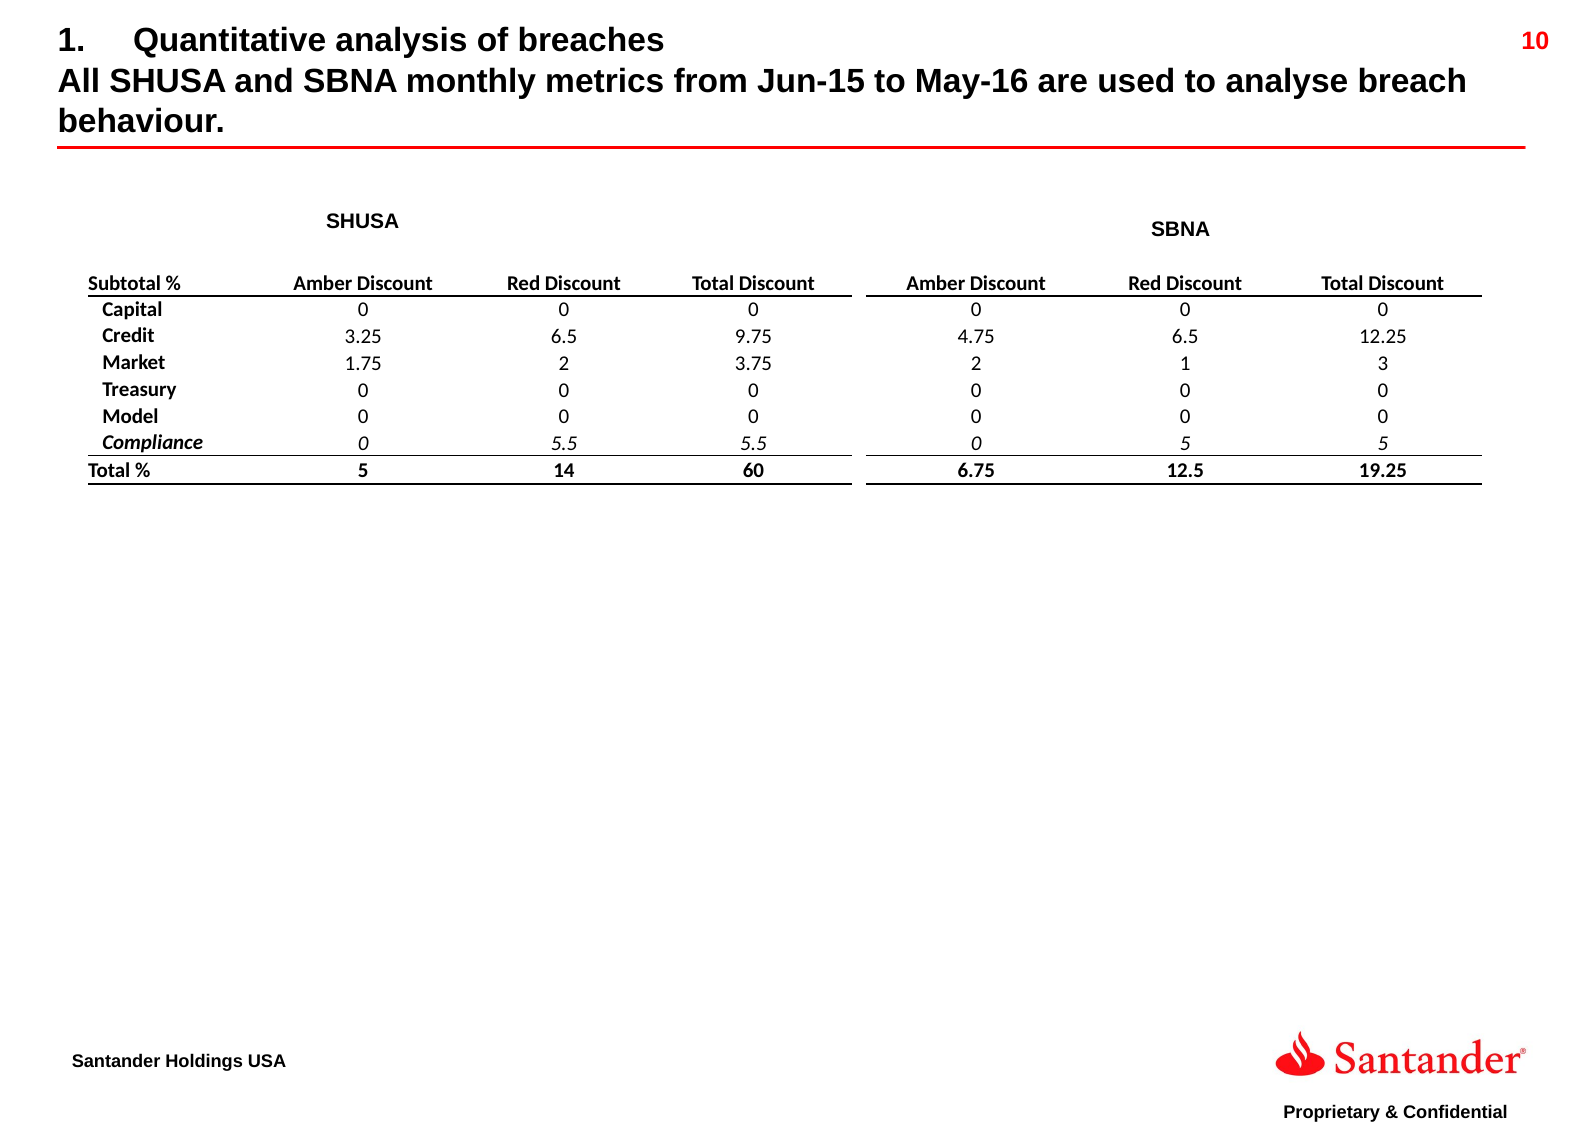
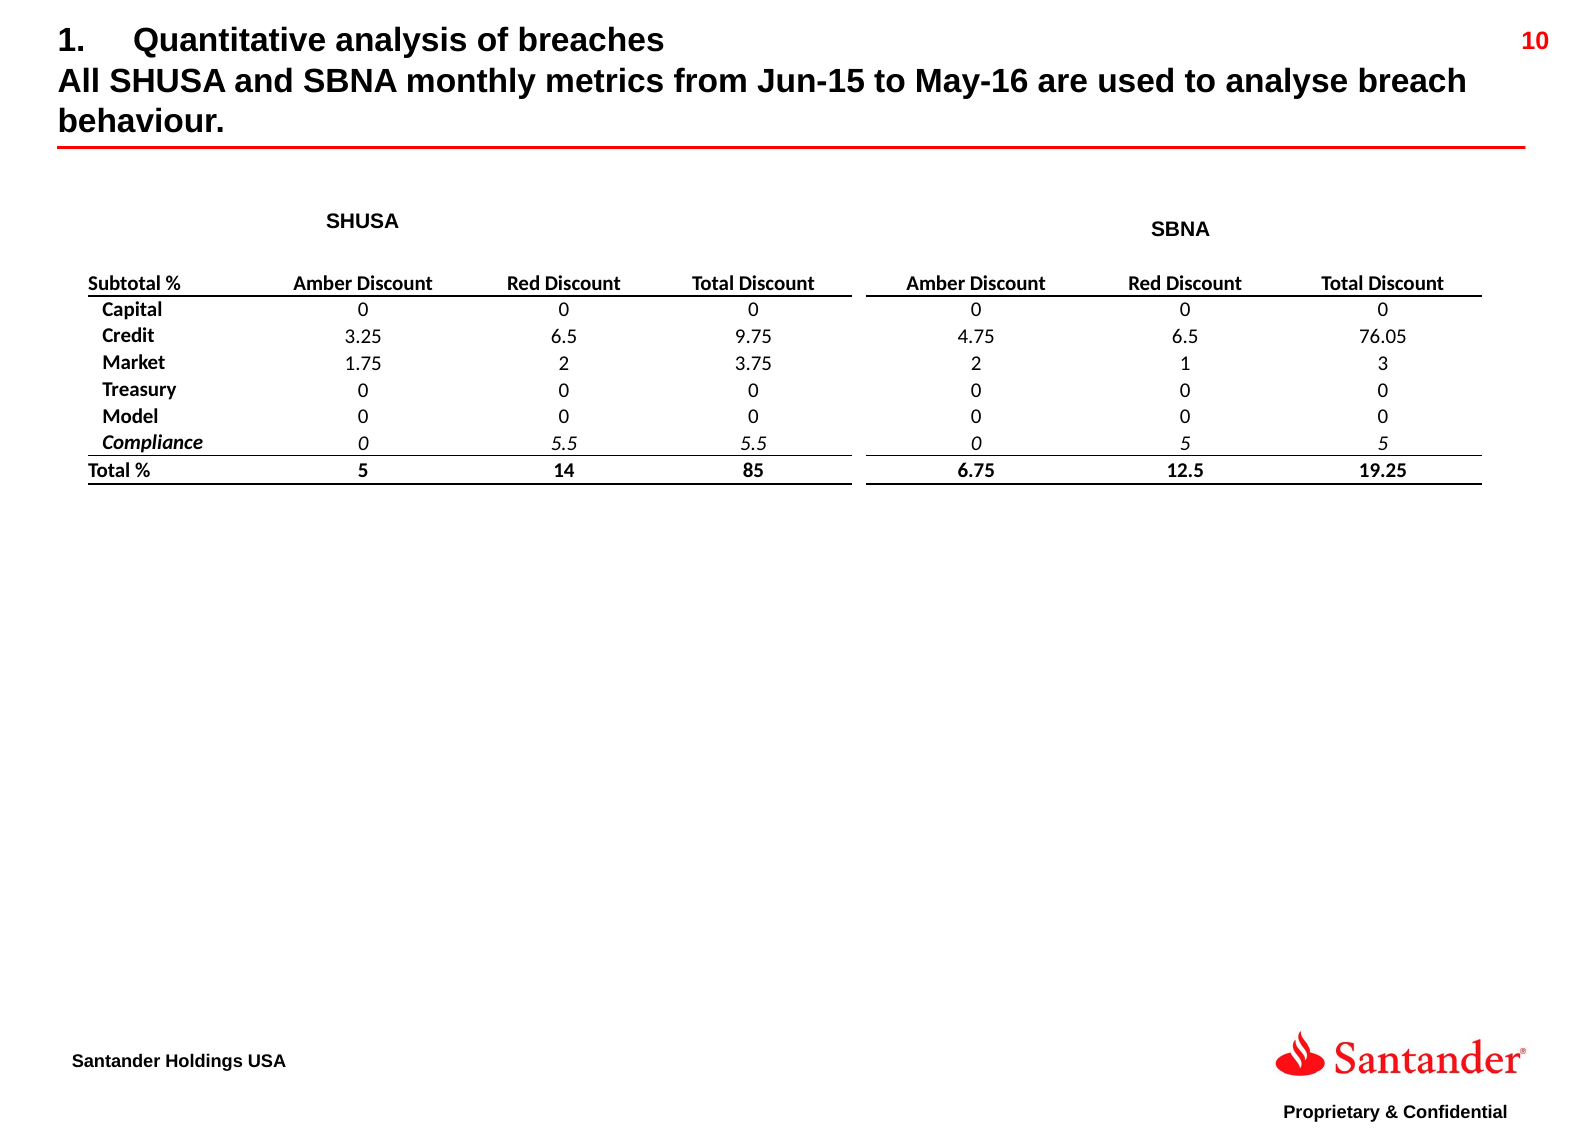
12.25: 12.25 -> 76.05 (1383, 337)
60: 60 -> 85 (753, 471)
